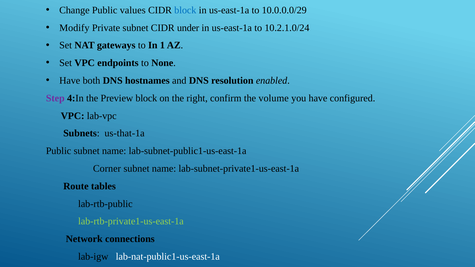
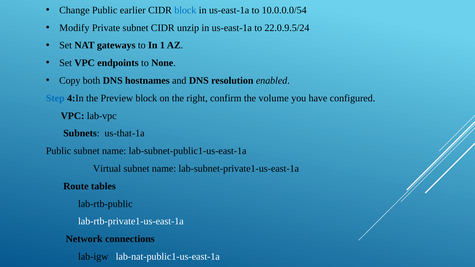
values: values -> earlier (133, 10)
10.0.0.0/29: 10.0.0.0/29 -> 10.0.0.0/54 (284, 10)
under: under -> unzip (188, 28)
10.2.1.0/24: 10.2.1.0/24 -> 22.0.9.5/24 (287, 28)
Have: Have -> Copy (70, 81)
Step colour: purple -> blue (55, 98)
Corner: Corner -> Virtual (107, 169)
lab-rtb-private1-us-east-1a colour: light green -> white (131, 222)
